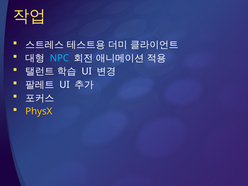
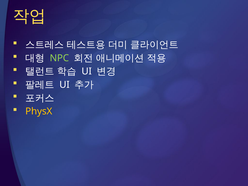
NPC colour: light blue -> light green (59, 58)
